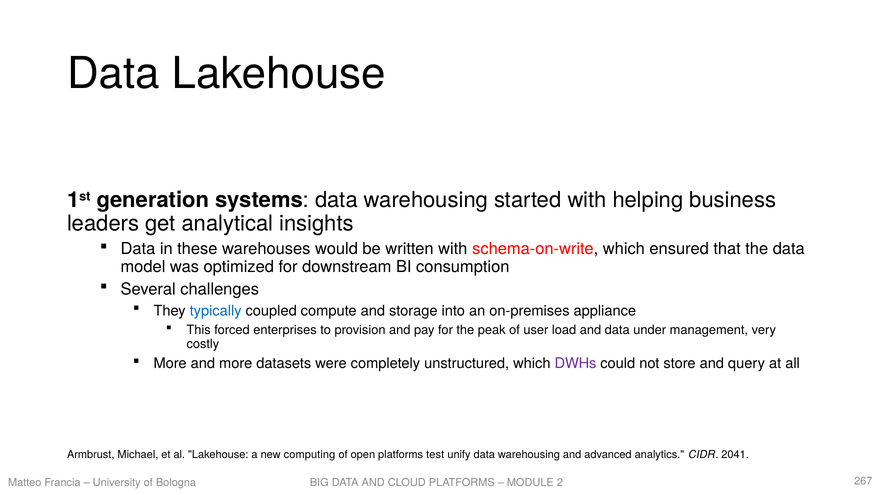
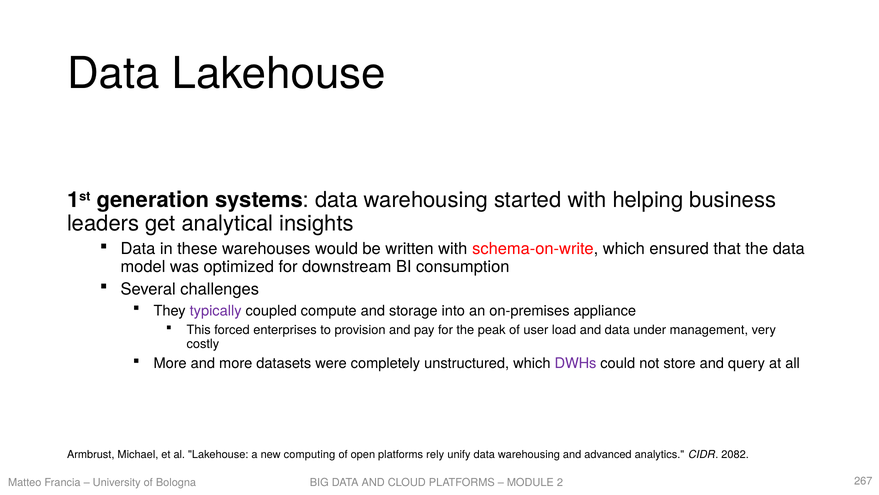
typically colour: blue -> purple (216, 310)
test: test -> rely (435, 454)
2041: 2041 -> 2082 (735, 454)
